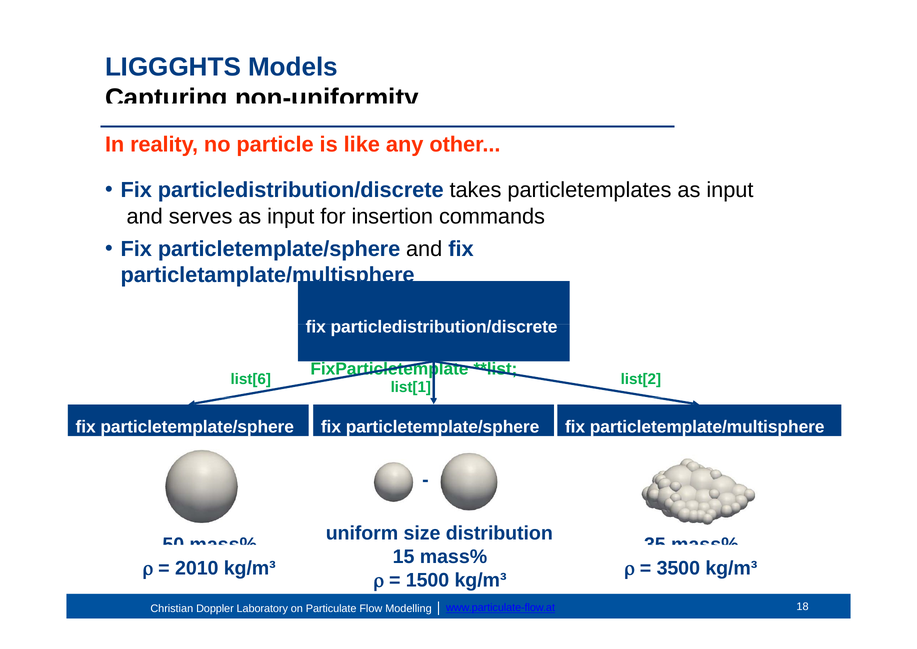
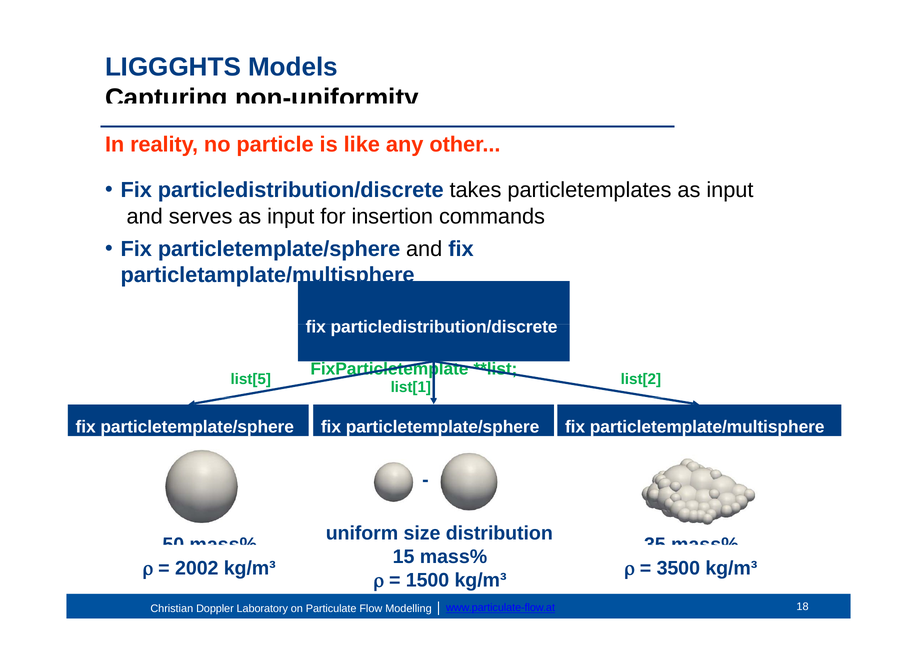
list[6: list[6 -> list[5 (251, 379)
2010: 2010 -> 2002 (197, 568)
